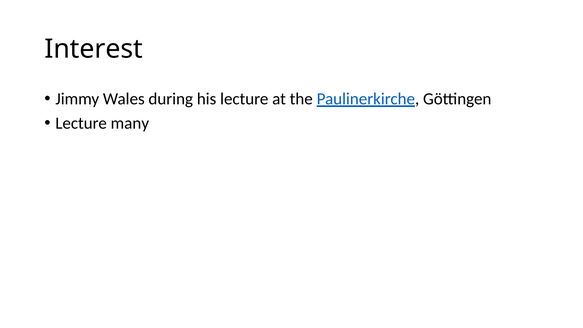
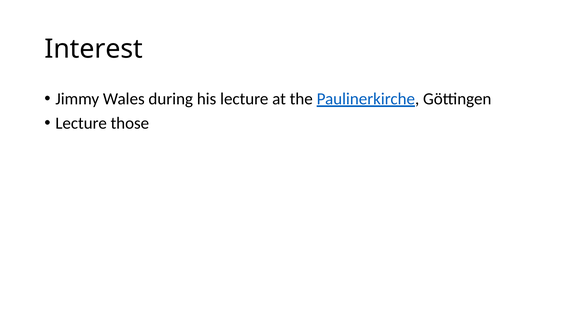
many: many -> those (130, 123)
